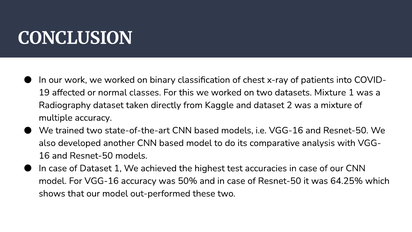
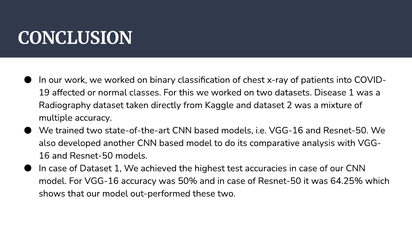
datasets Mixture: Mixture -> Disease (330, 92)
